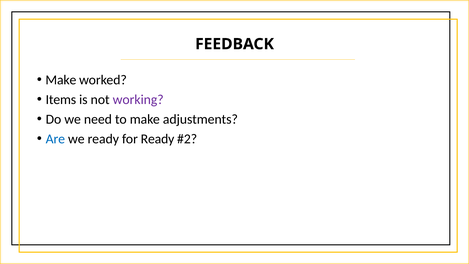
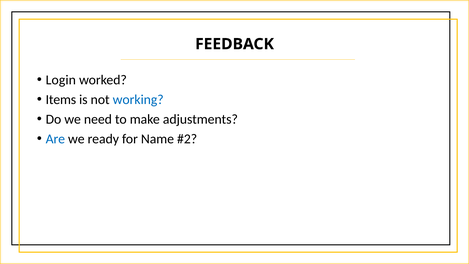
Make: Make -> Login (61, 80)
working colour: purple -> blue (138, 100)
for Ready: Ready -> Name (157, 139)
